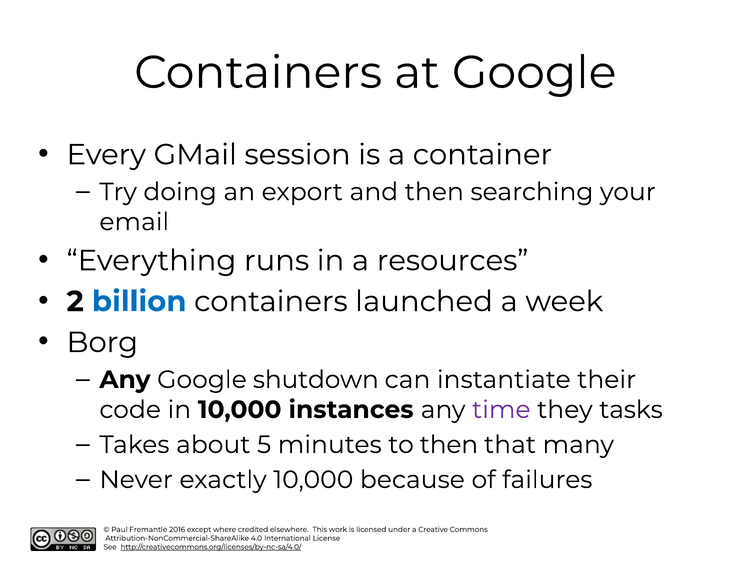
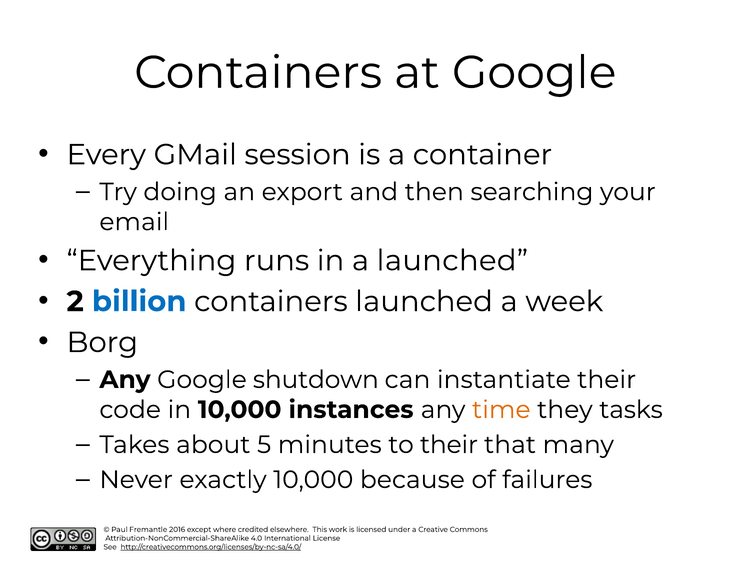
a resources: resources -> launched (452, 261)
time colour: purple -> orange (501, 410)
to then: then -> their (449, 445)
